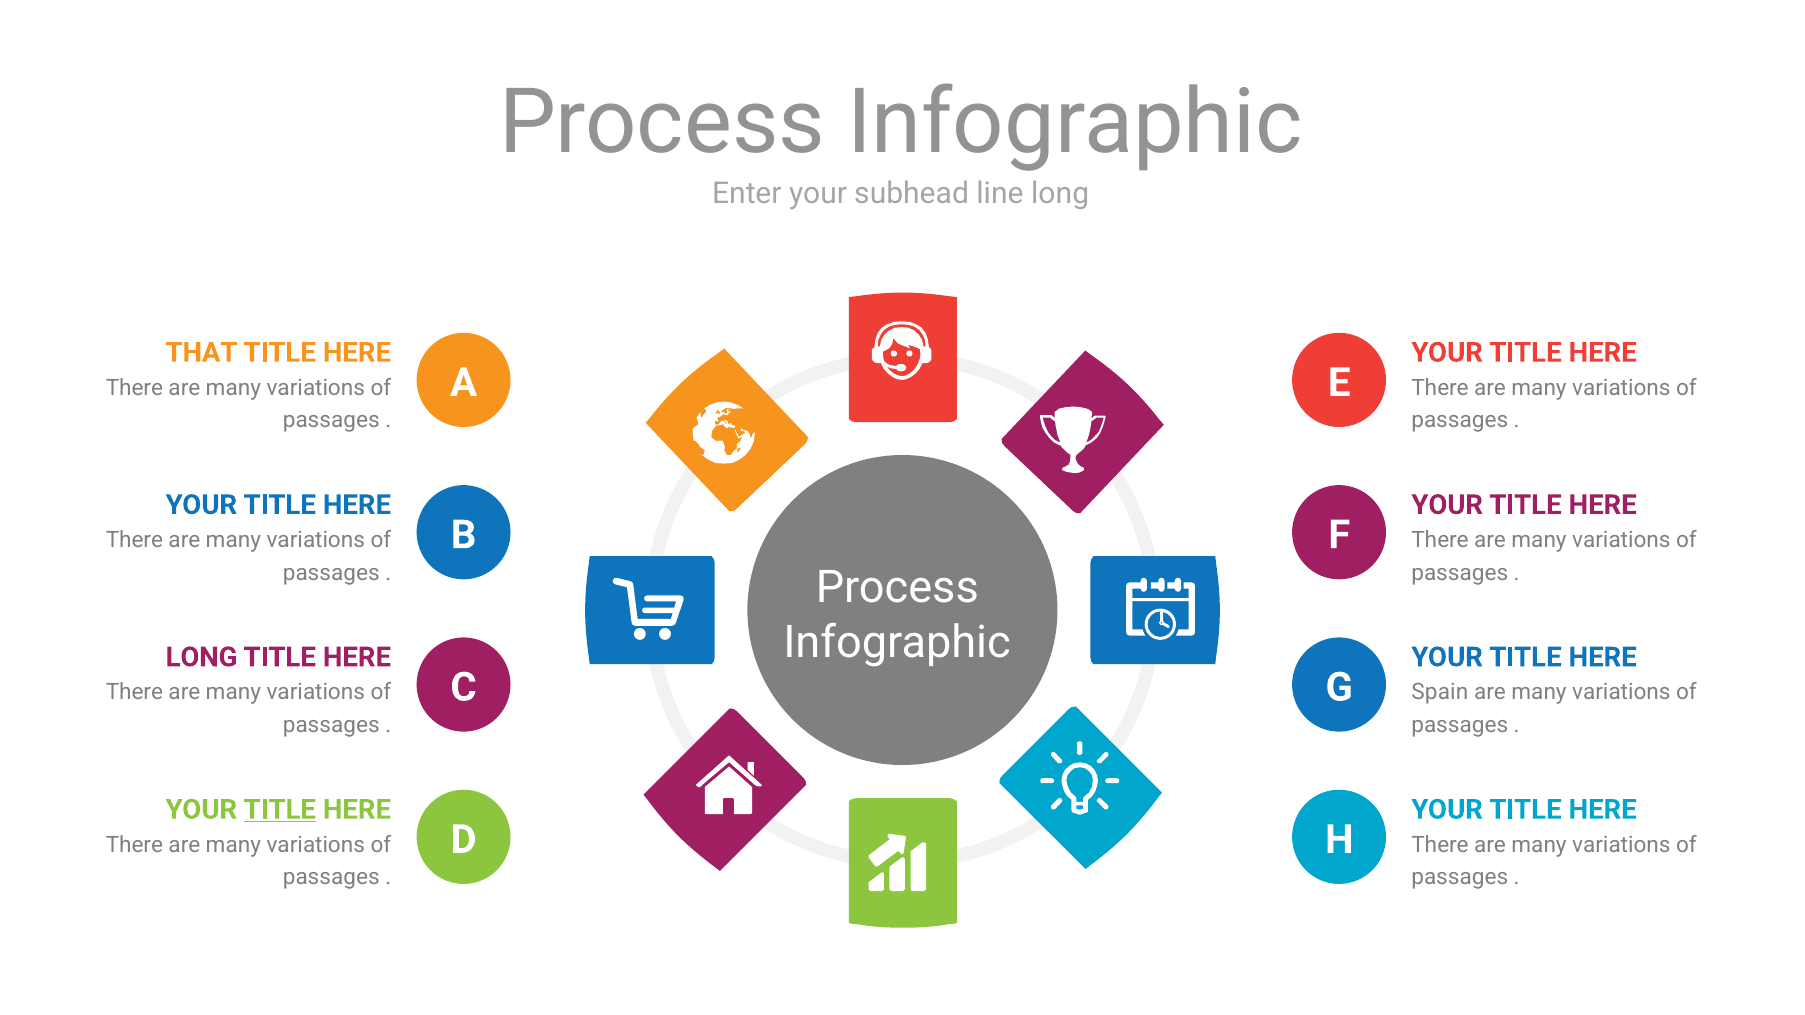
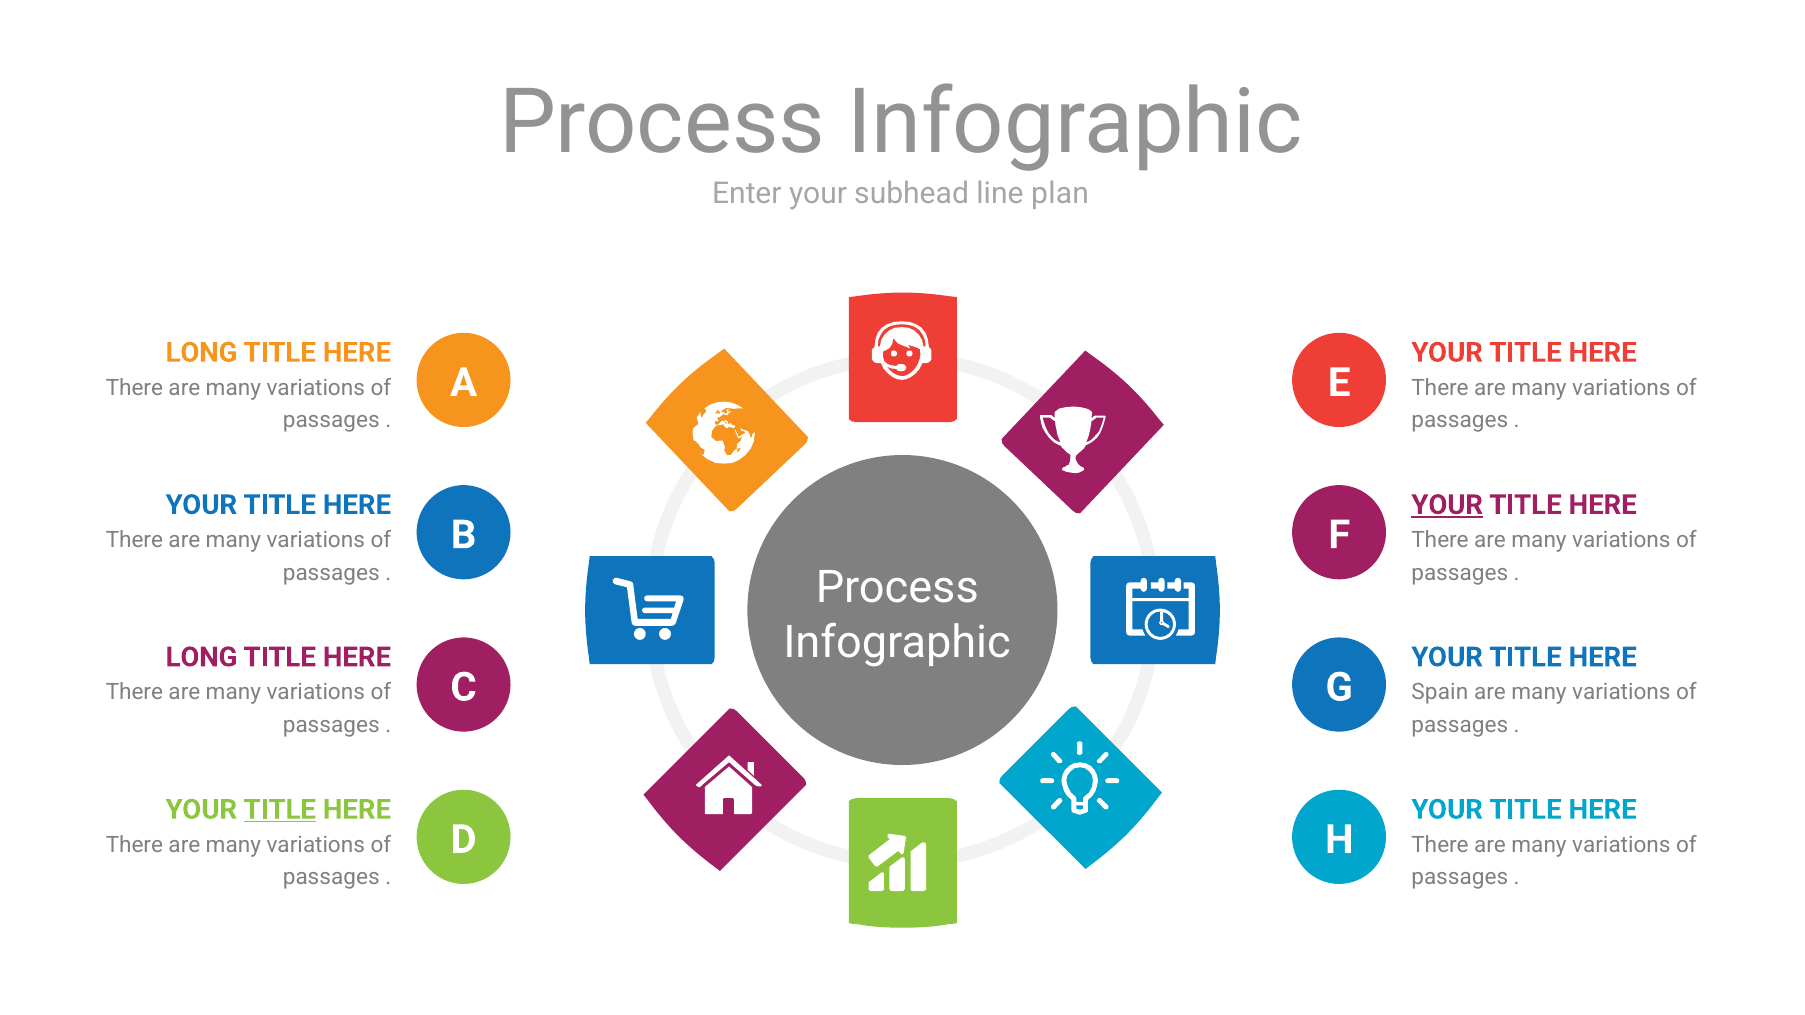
line long: long -> plan (1060, 194)
THAT: THAT -> LONG (201, 353)
YOUR underline: none -> present (1447, 505)
